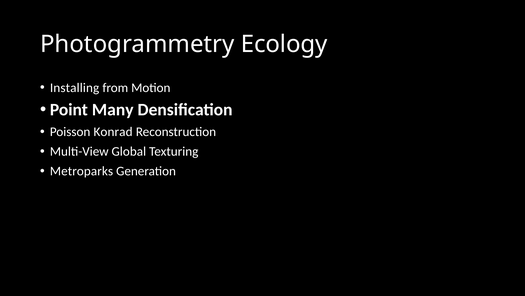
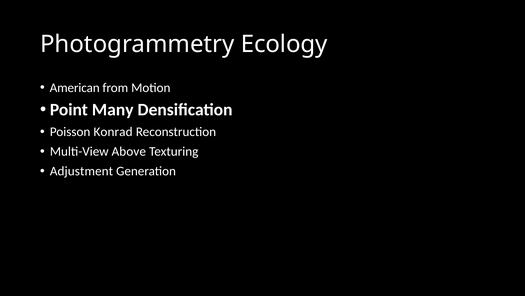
Installing: Installing -> American (75, 88)
Global: Global -> Above (129, 151)
Metroparks: Metroparks -> Adjustment (81, 171)
